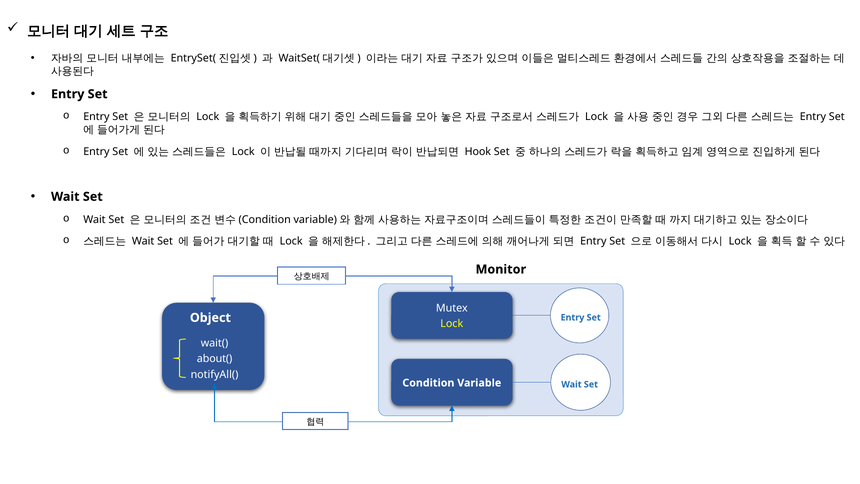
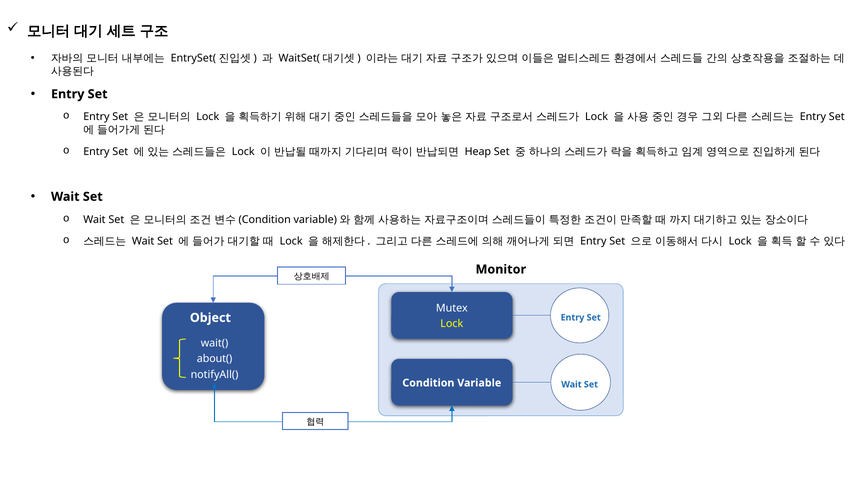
Hook: Hook -> Heap (478, 152)
